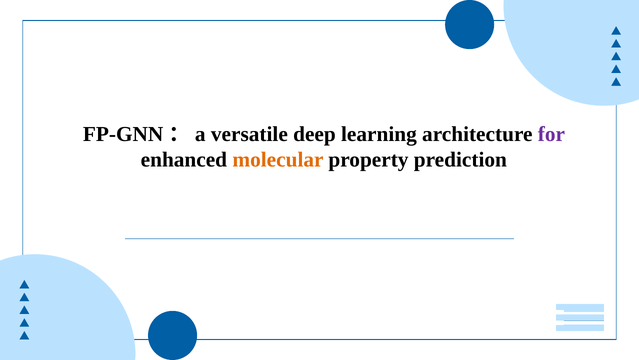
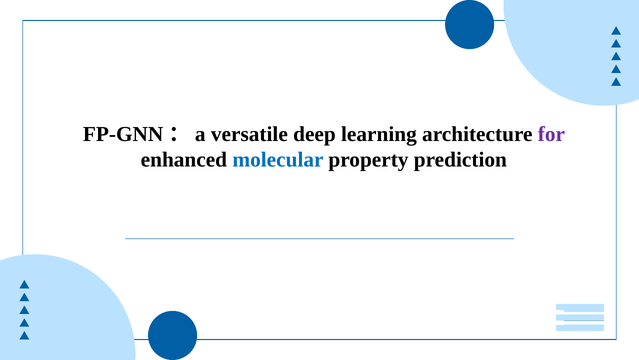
molecular colour: orange -> blue (278, 160)
